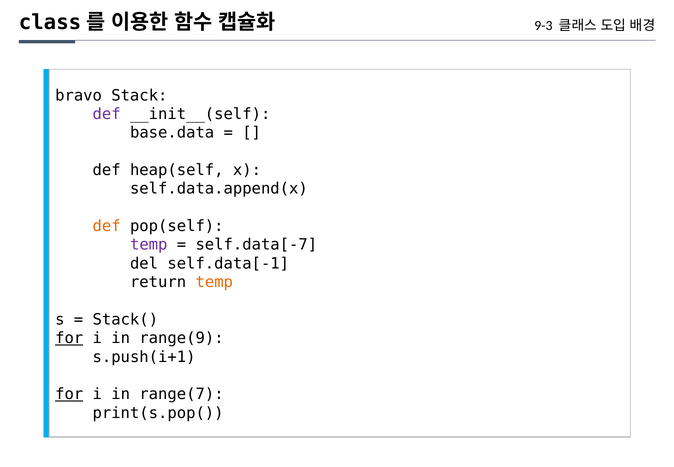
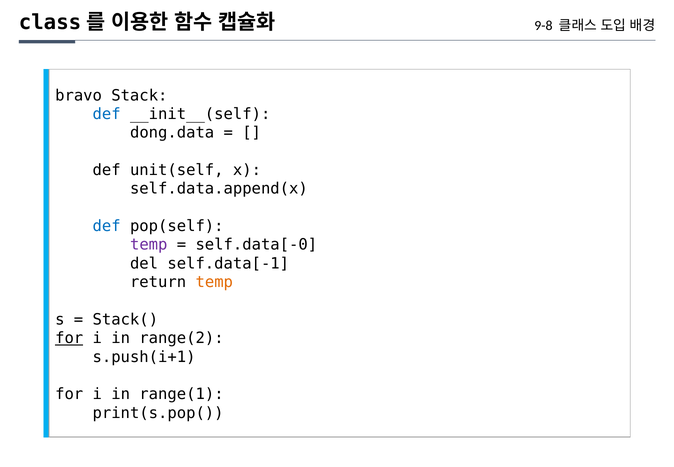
9-3: 9-3 -> 9-8 (543, 26)
def colour: purple -> blue (107, 114)
base.data: base.data -> dong.data (172, 133)
heap(self: heap(self -> unit(self (177, 170)
def colour: orange -> blue (107, 226)
self.data[-7: self.data[-7 -> self.data[-0 (256, 245)
range(9: range(9 -> range(2 (181, 338)
for underline: present -> none (69, 394)
range(7: range(7 -> range(1 (181, 394)
